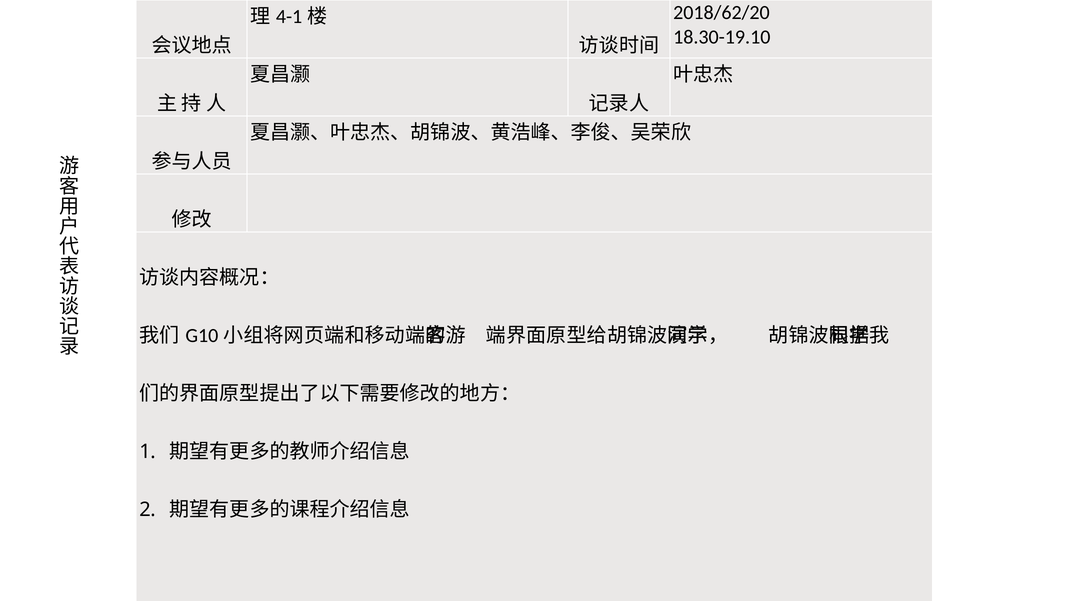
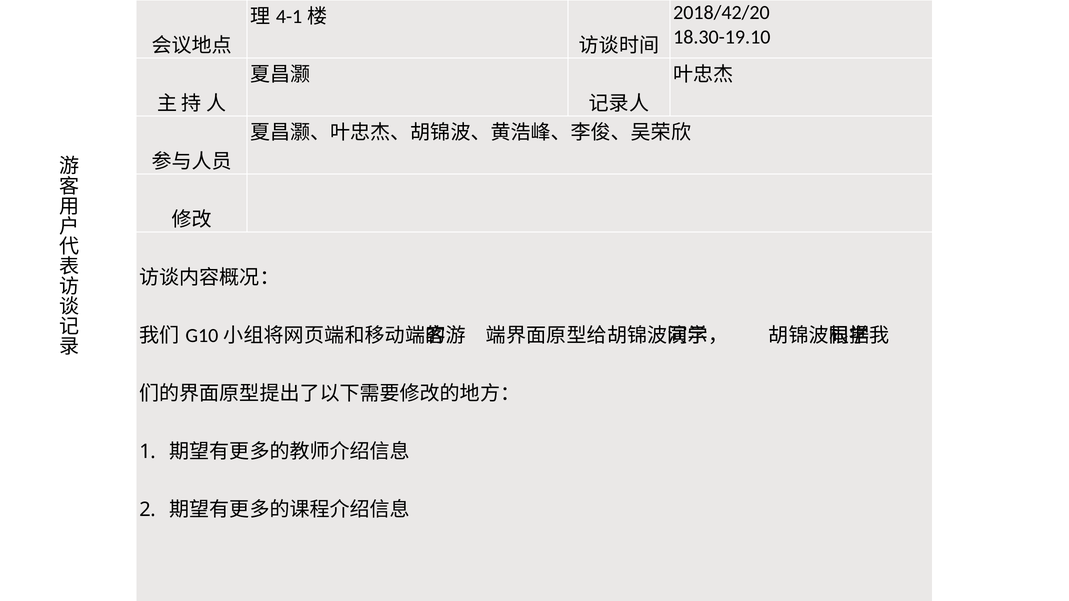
2018/62/20: 2018/62/20 -> 2018/42/20 (721, 12)
